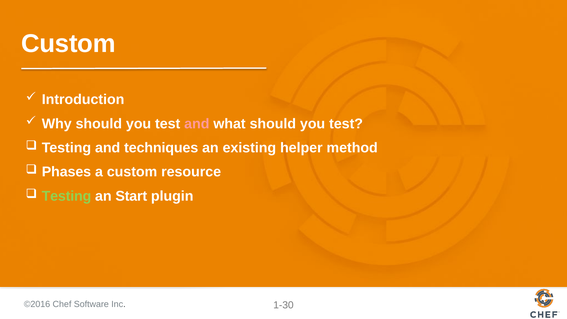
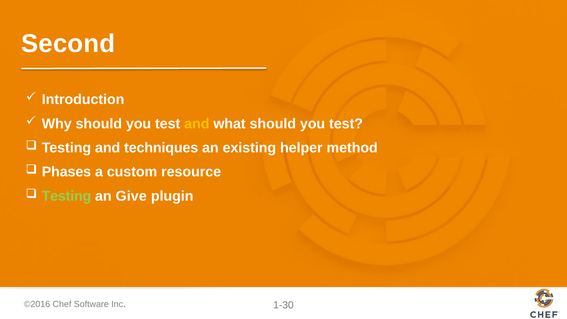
Custom: Custom -> Second (68, 44)
and colour: pink -> yellow (197, 124)
Start: Start -> Give (131, 196)
